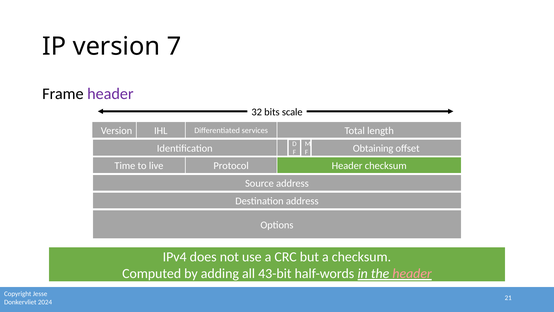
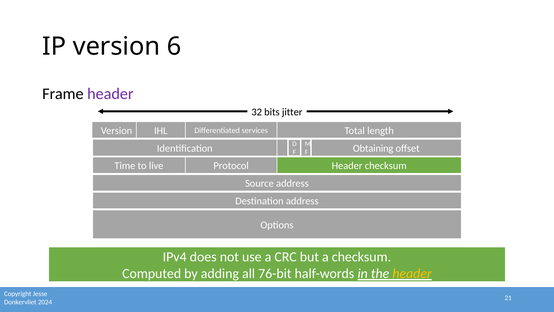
7: 7 -> 6 (174, 47)
scale: scale -> jitter (292, 112)
43-bit: 43-bit -> 76-bit (275, 273)
header colour: pink -> yellow (412, 273)
